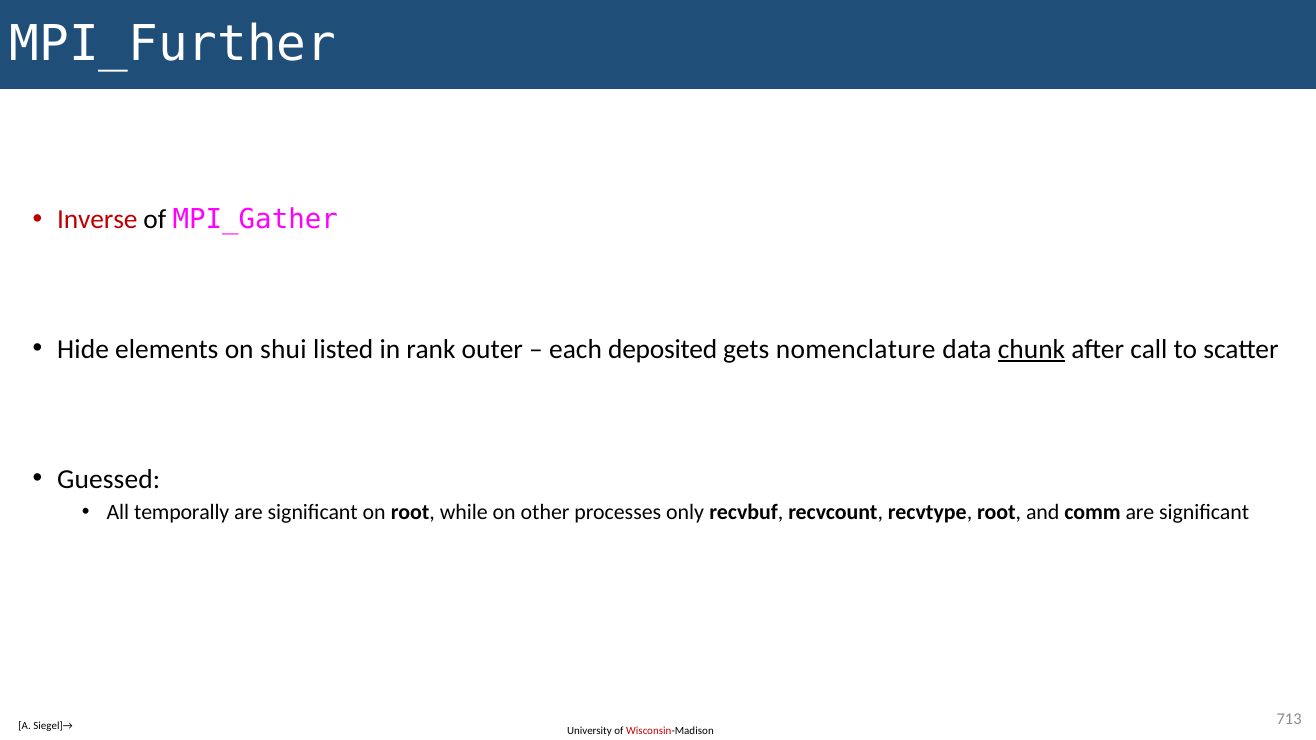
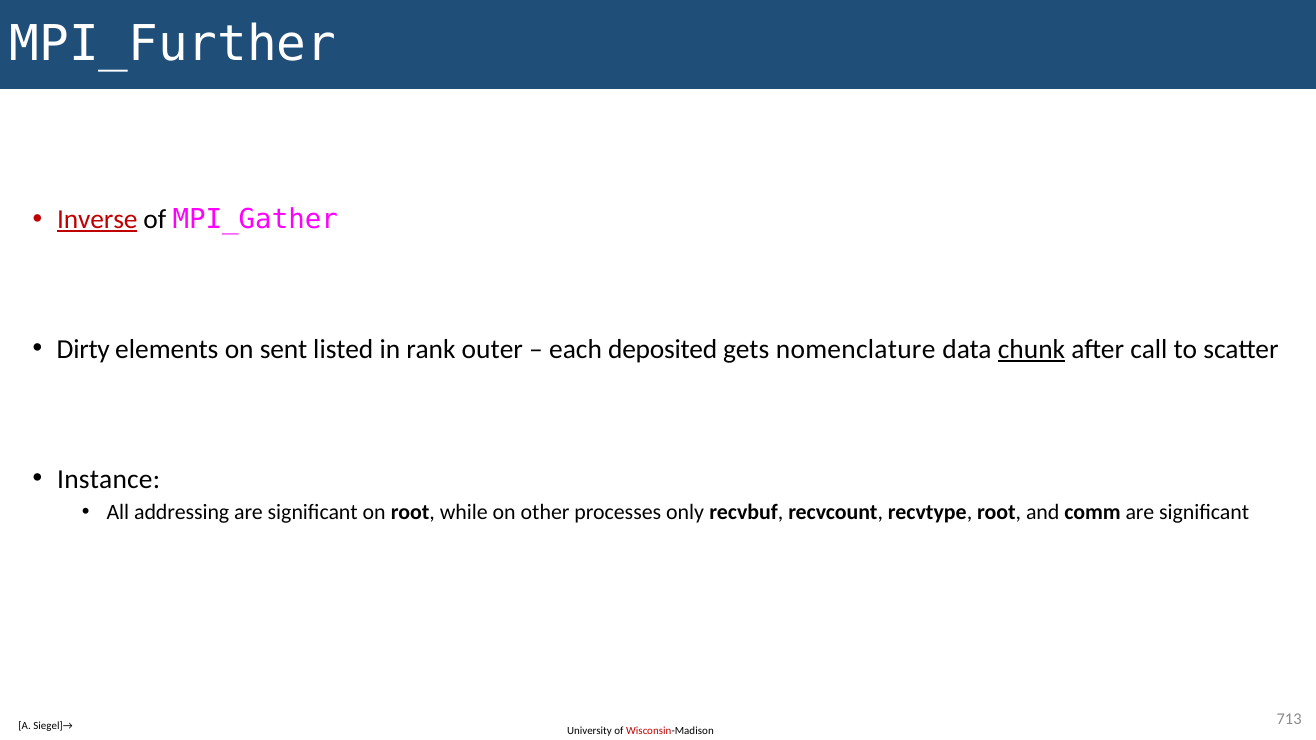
Inverse underline: none -> present (97, 219)
Hide: Hide -> Dirty (83, 349)
shui: shui -> sent (284, 349)
Guessed: Guessed -> Instance (109, 479)
temporally: temporally -> addressing (182, 513)
